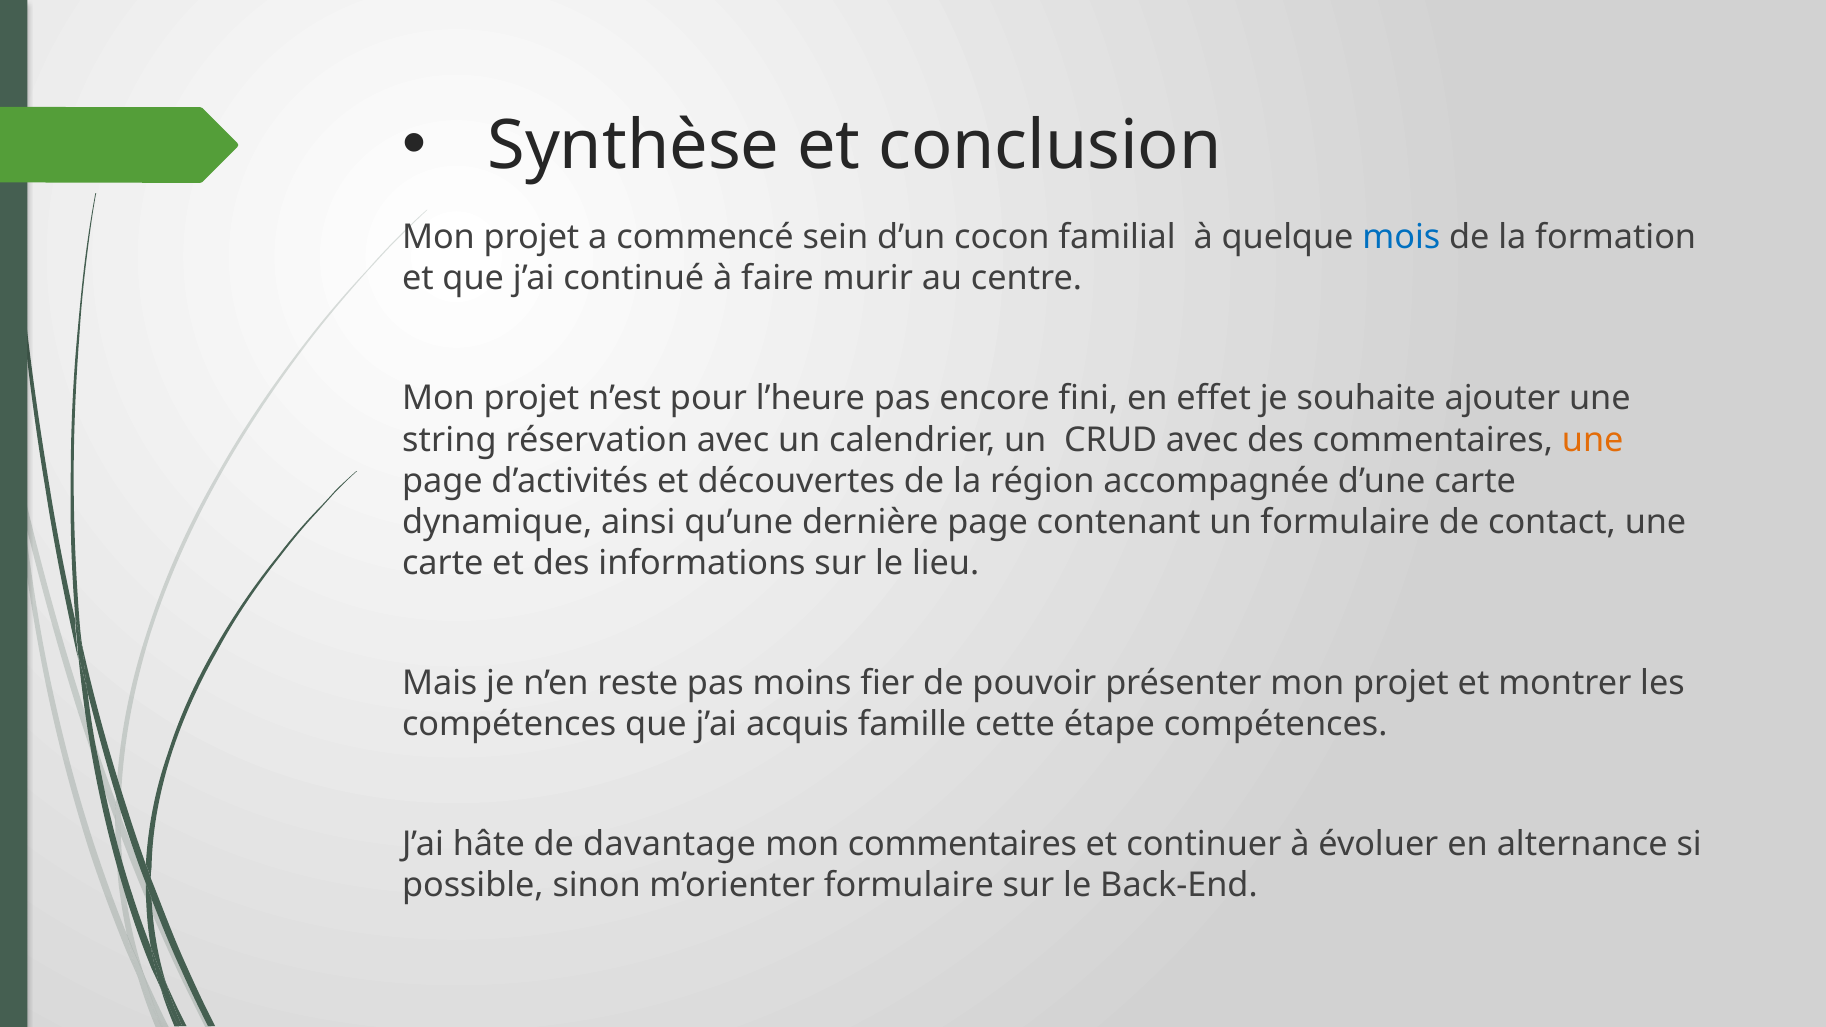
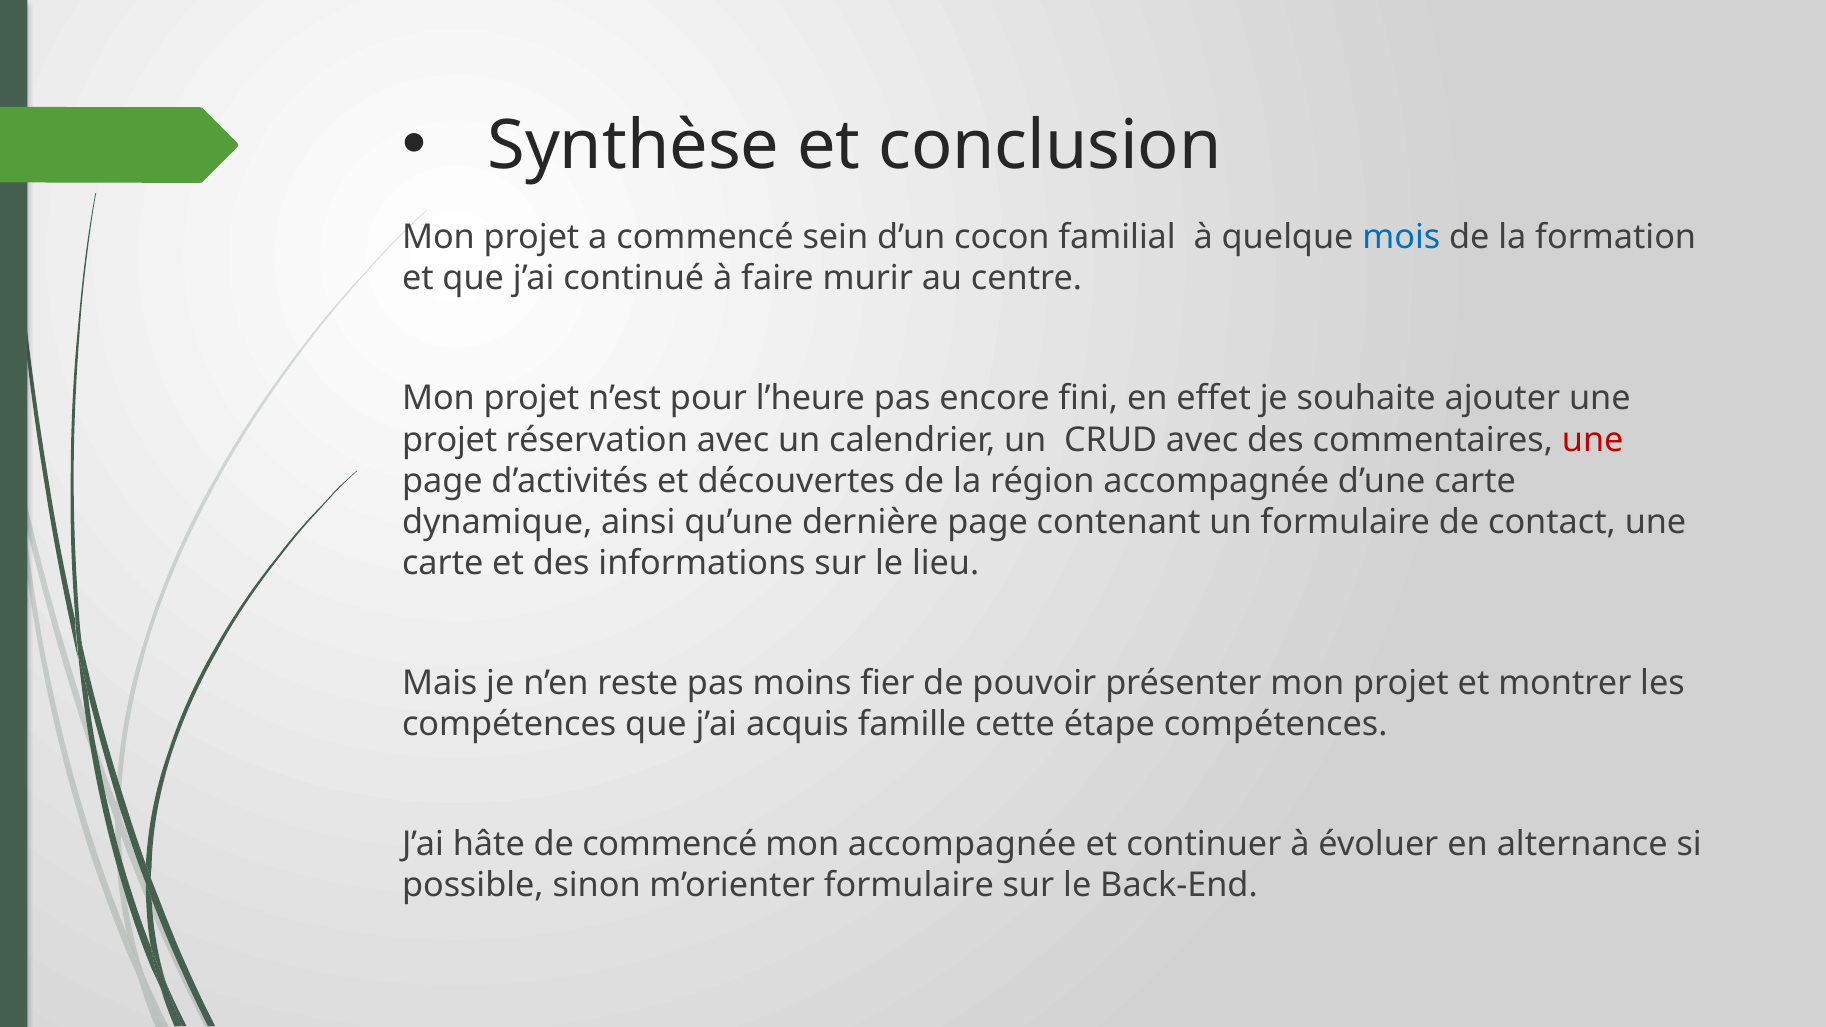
string: string -> projet (450, 440)
une colour: orange -> red (1593, 440)
de davantage: davantage -> commencé (670, 845)
mon commentaires: commentaires -> accompagnée (962, 845)
